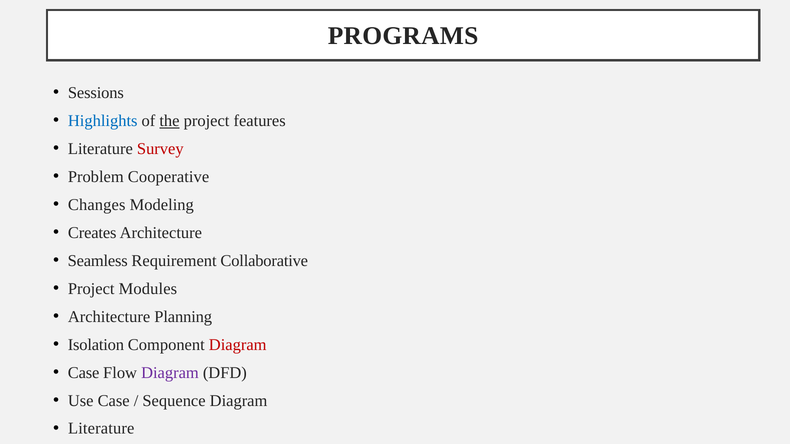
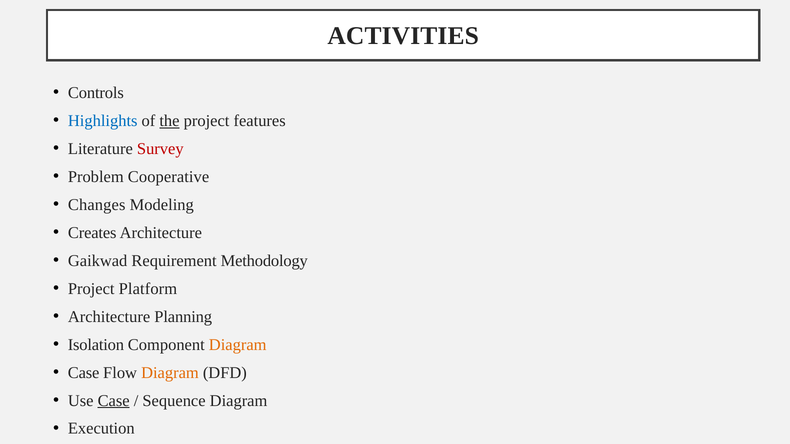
PROGRAMS: PROGRAMS -> ACTIVITIES (403, 36)
Sessions: Sessions -> Controls (96, 93)
Seamless: Seamless -> Gaikwad (98, 261)
Collaborative: Collaborative -> Methodology (264, 261)
Modules: Modules -> Platform (148, 289)
Diagram colour: red -> orange (238, 345)
Diagram colour: purple -> orange (170, 373)
Case underline: none -> present (114, 401)
Literature: Literature -> Execution (101, 429)
